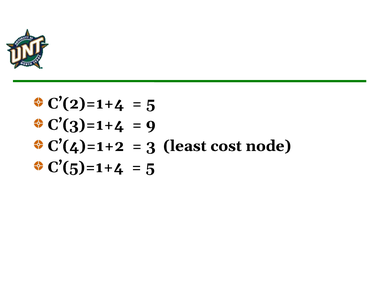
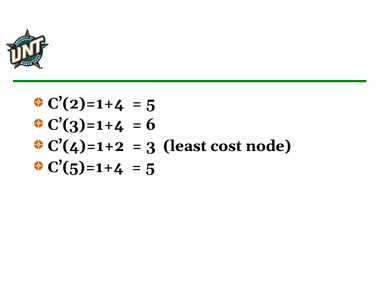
9: 9 -> 6 (151, 125)
